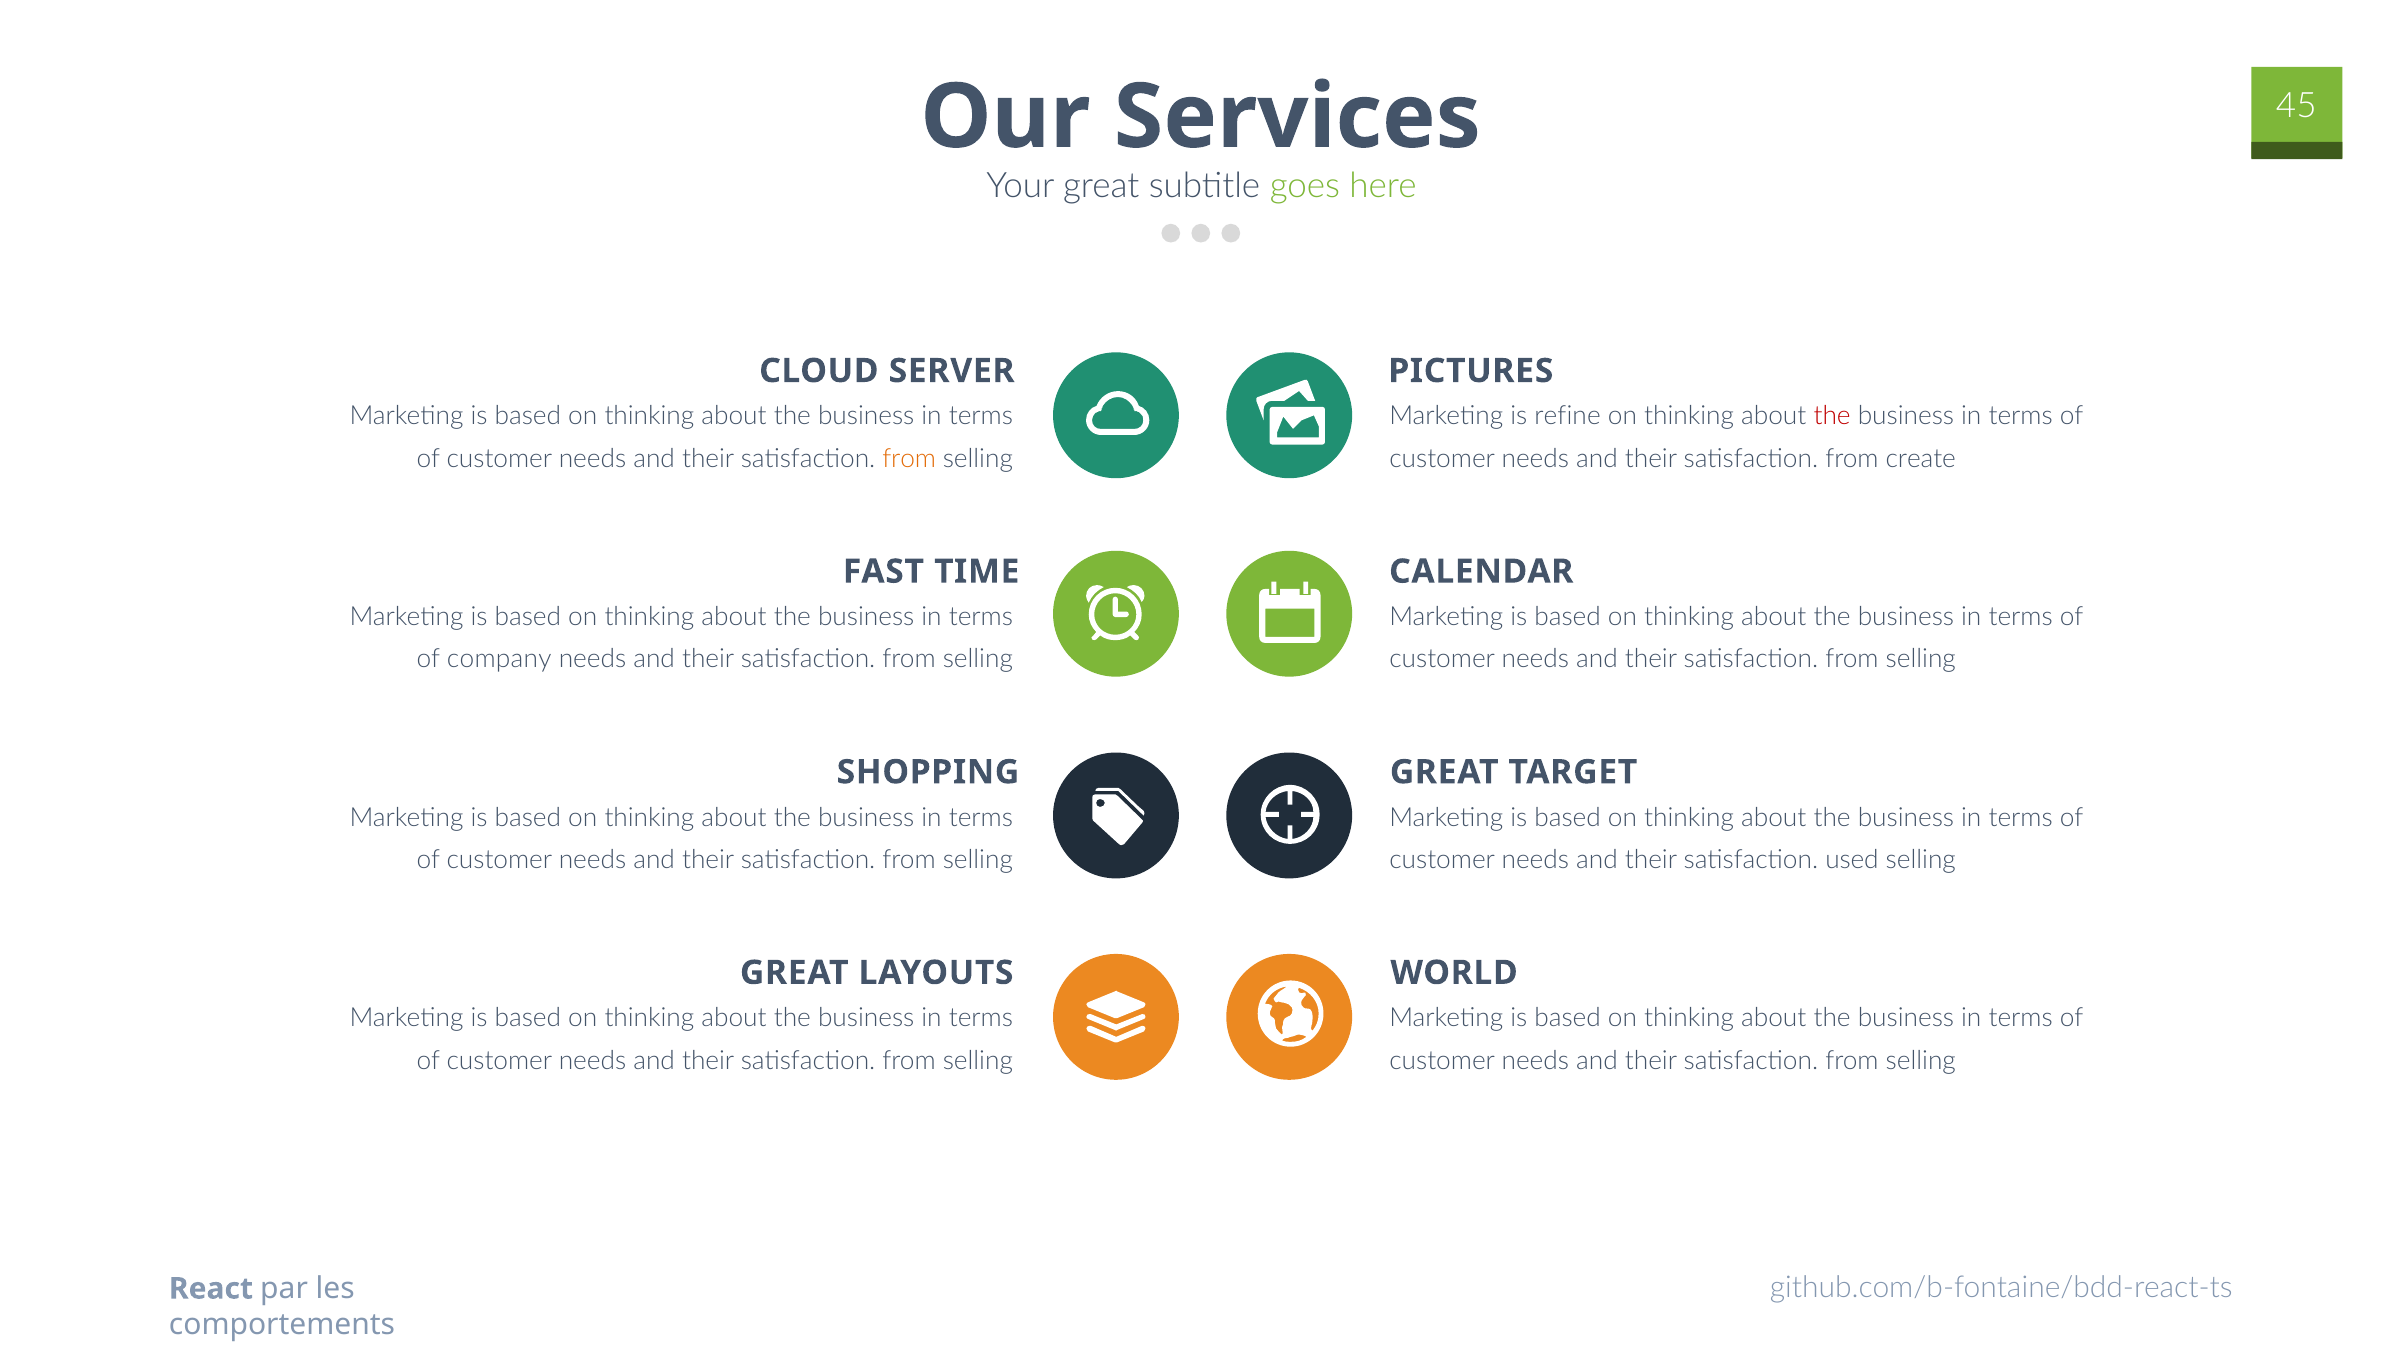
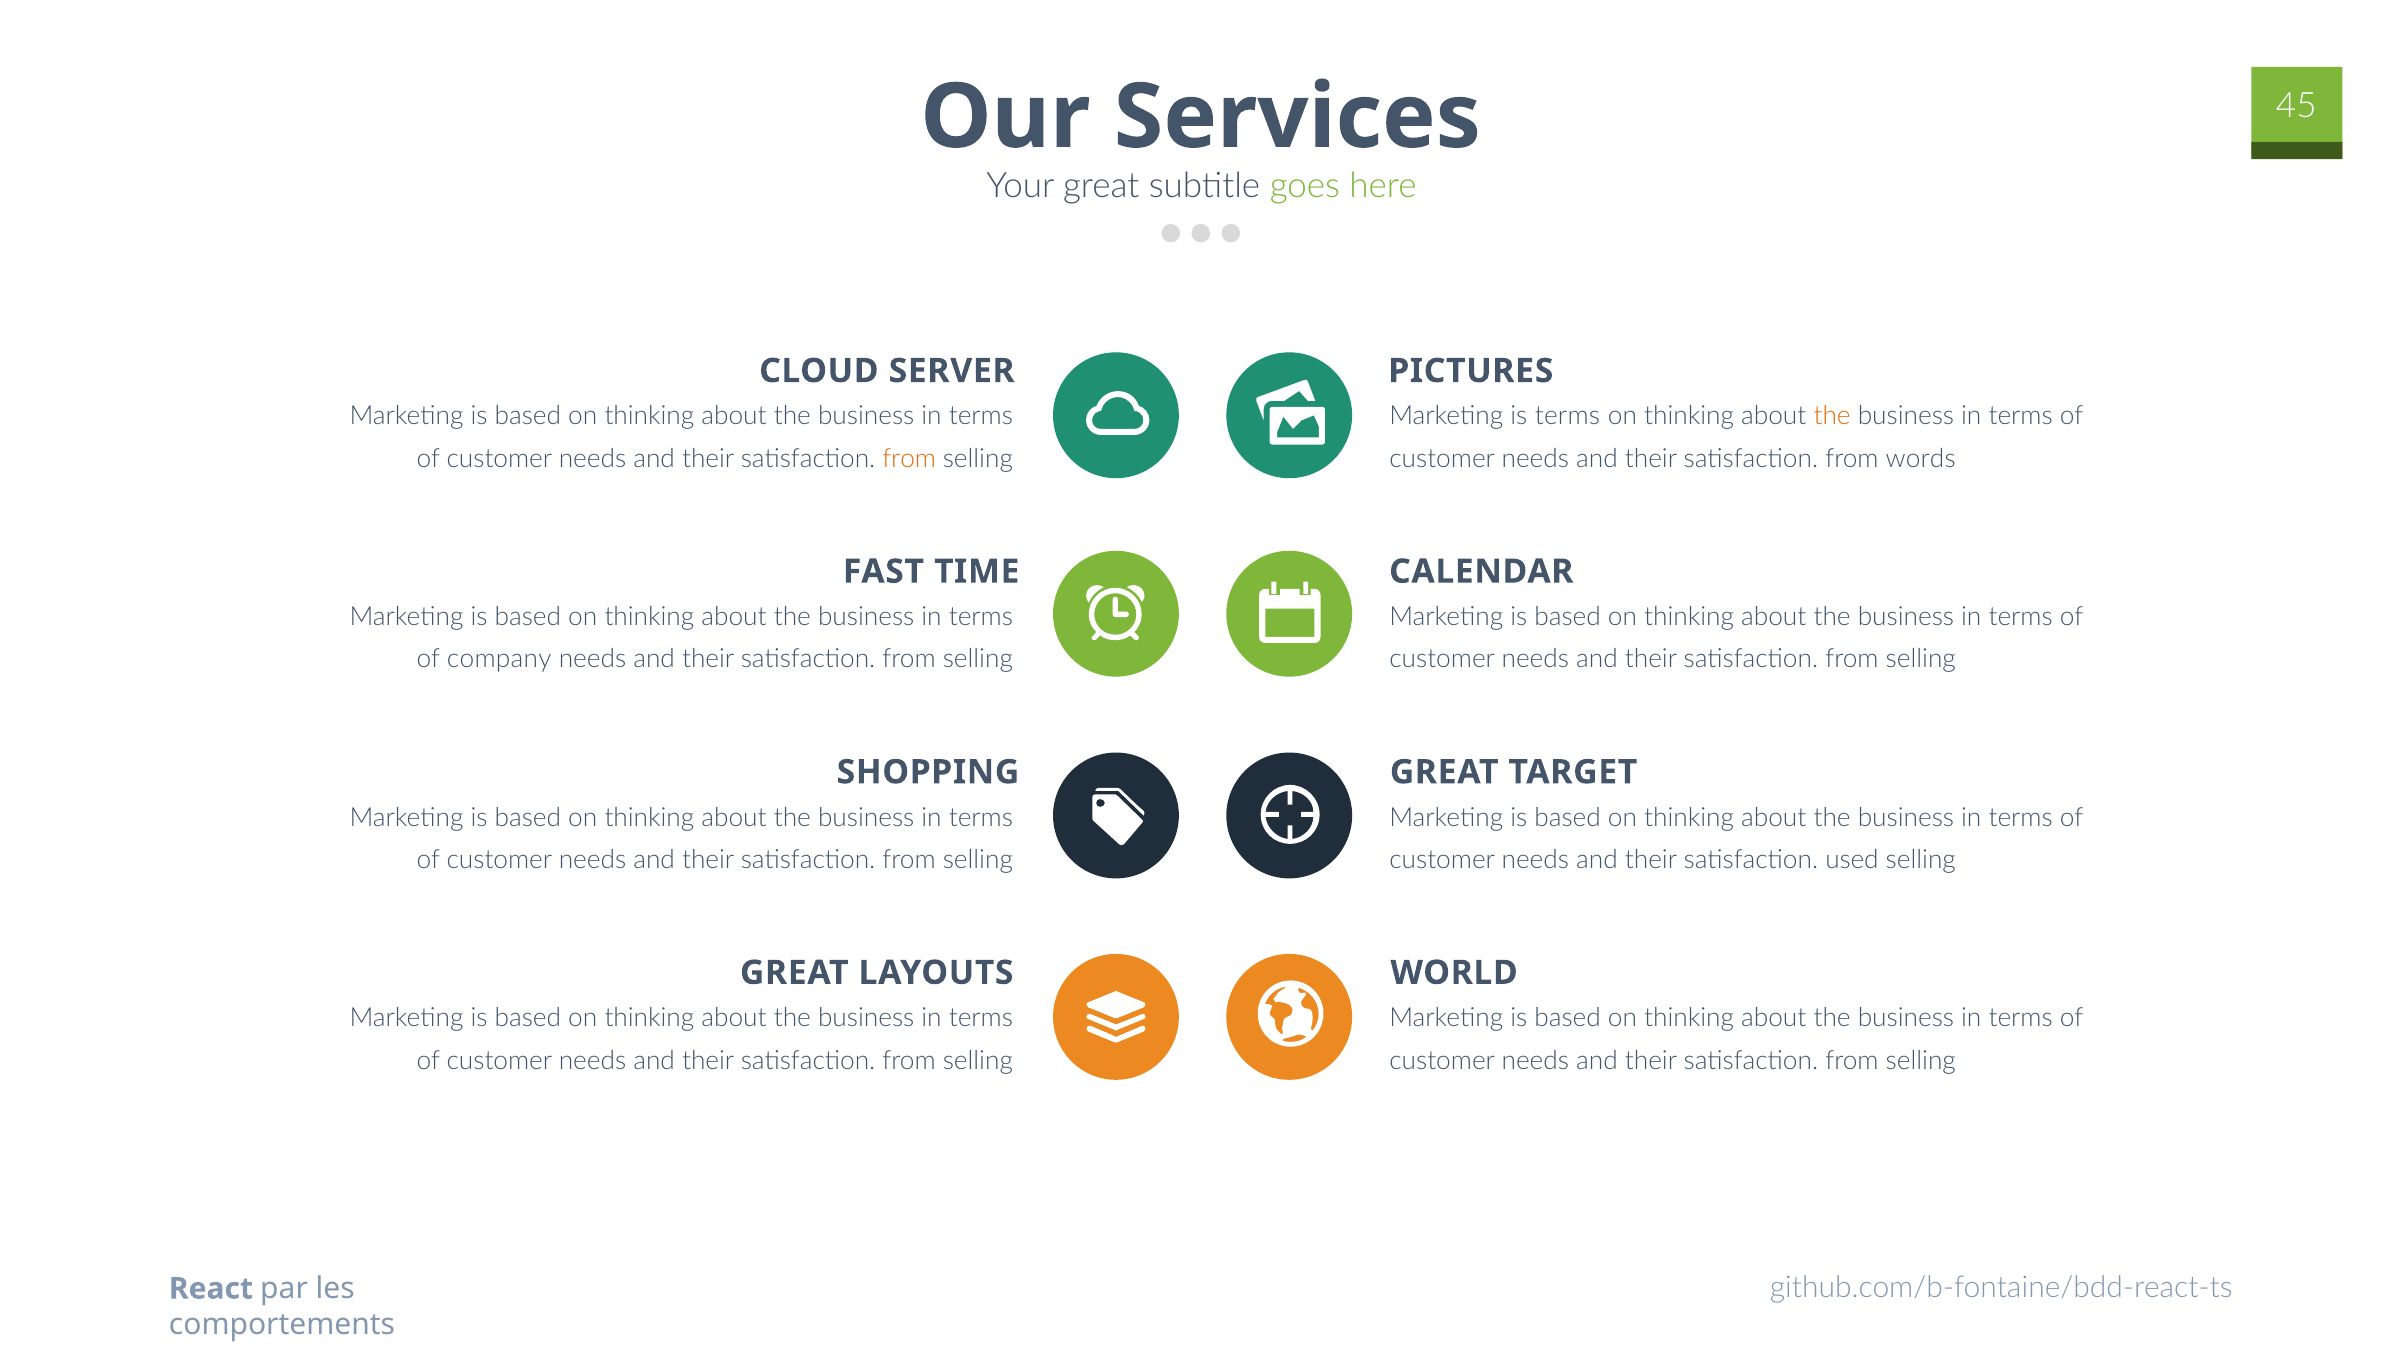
is refine: refine -> terms (1567, 416)
the colour: red -> orange (1832, 416)
create: create -> words (1921, 459)
